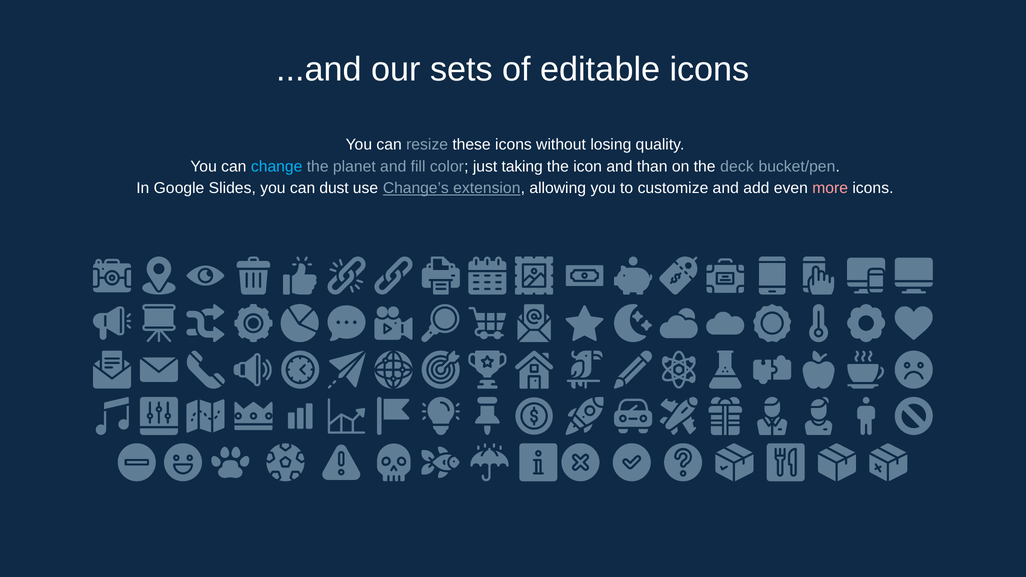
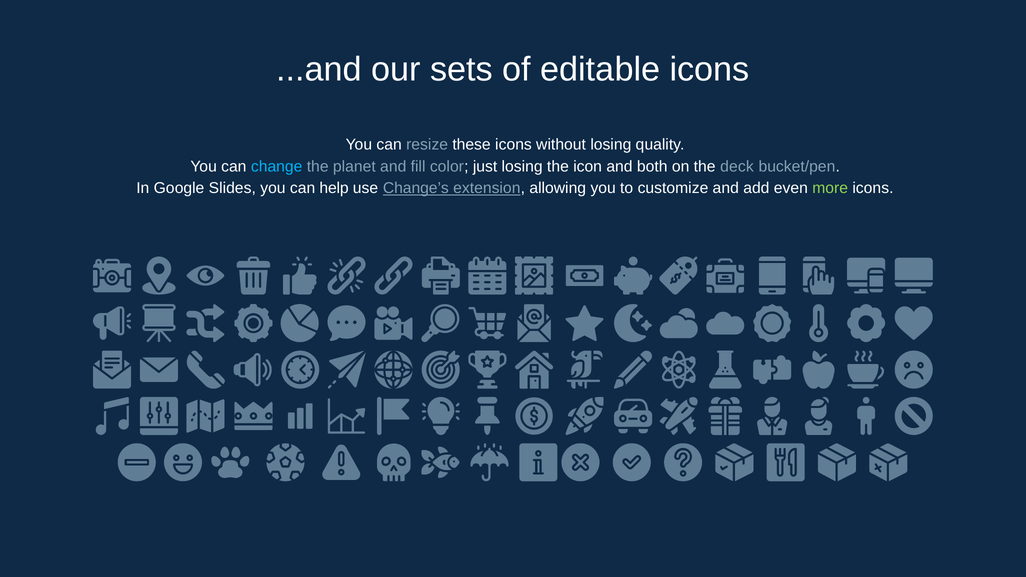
just taking: taking -> losing (522, 166)
than: than -> both (652, 166)
dust: dust -> help (334, 188)
more colour: pink -> light green (830, 188)
